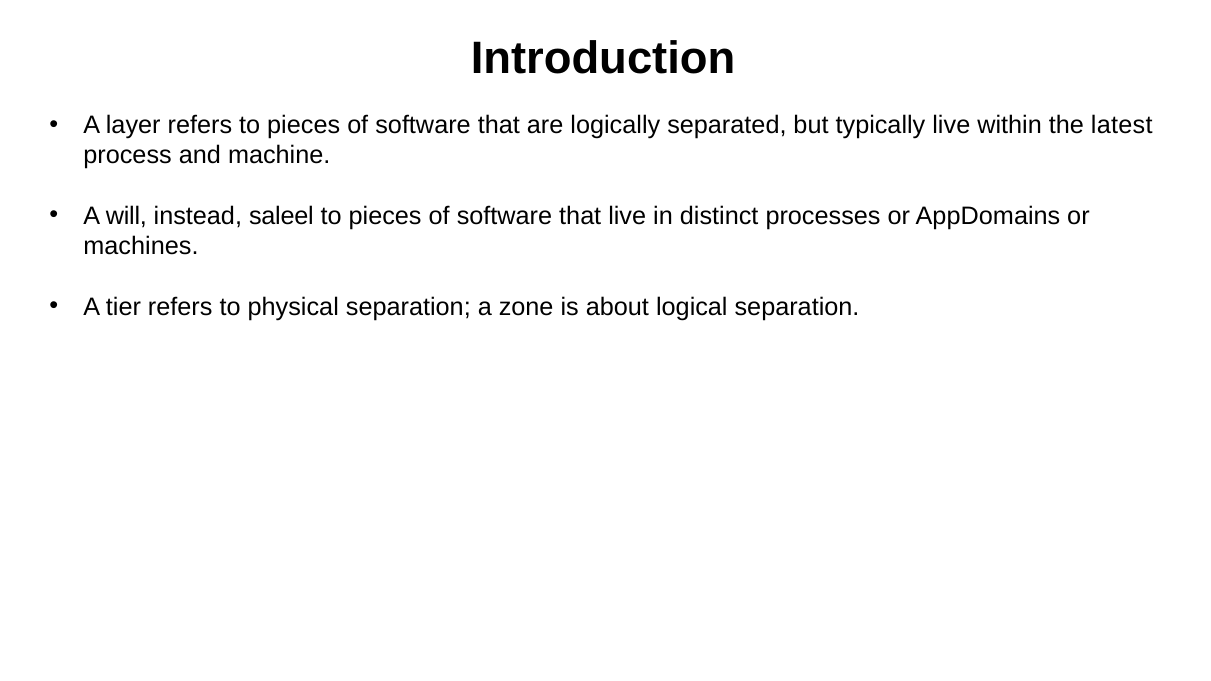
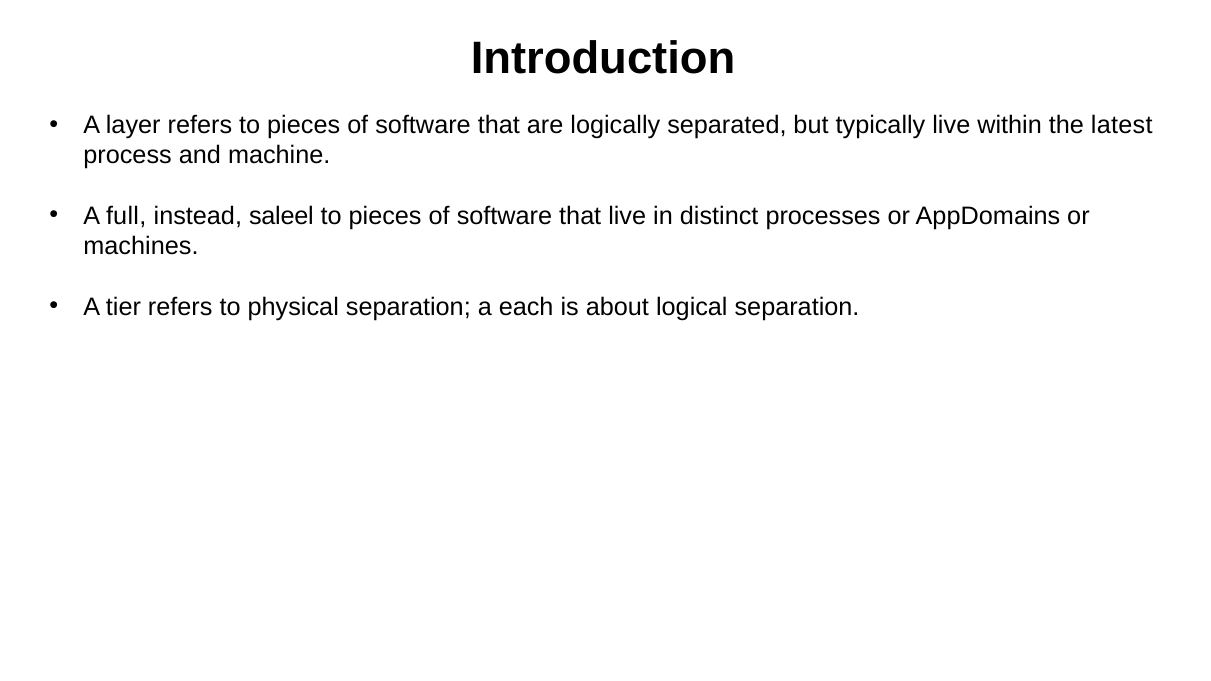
will: will -> full (126, 216)
zone: zone -> each (526, 307)
